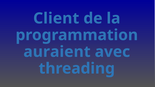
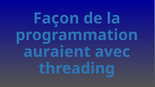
Client: Client -> Façon (56, 18)
